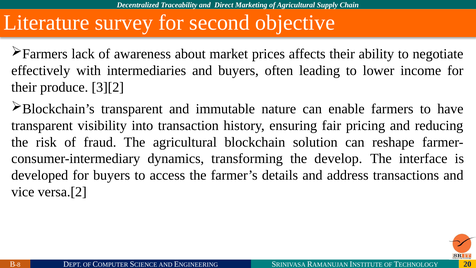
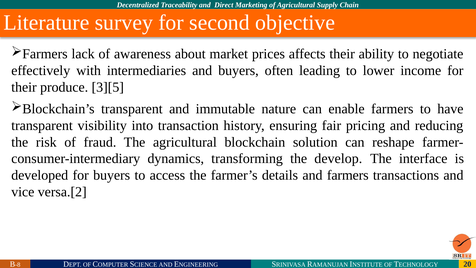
3][2: 3][2 -> 3][5 (108, 87)
and address: address -> farmers (348, 175)
